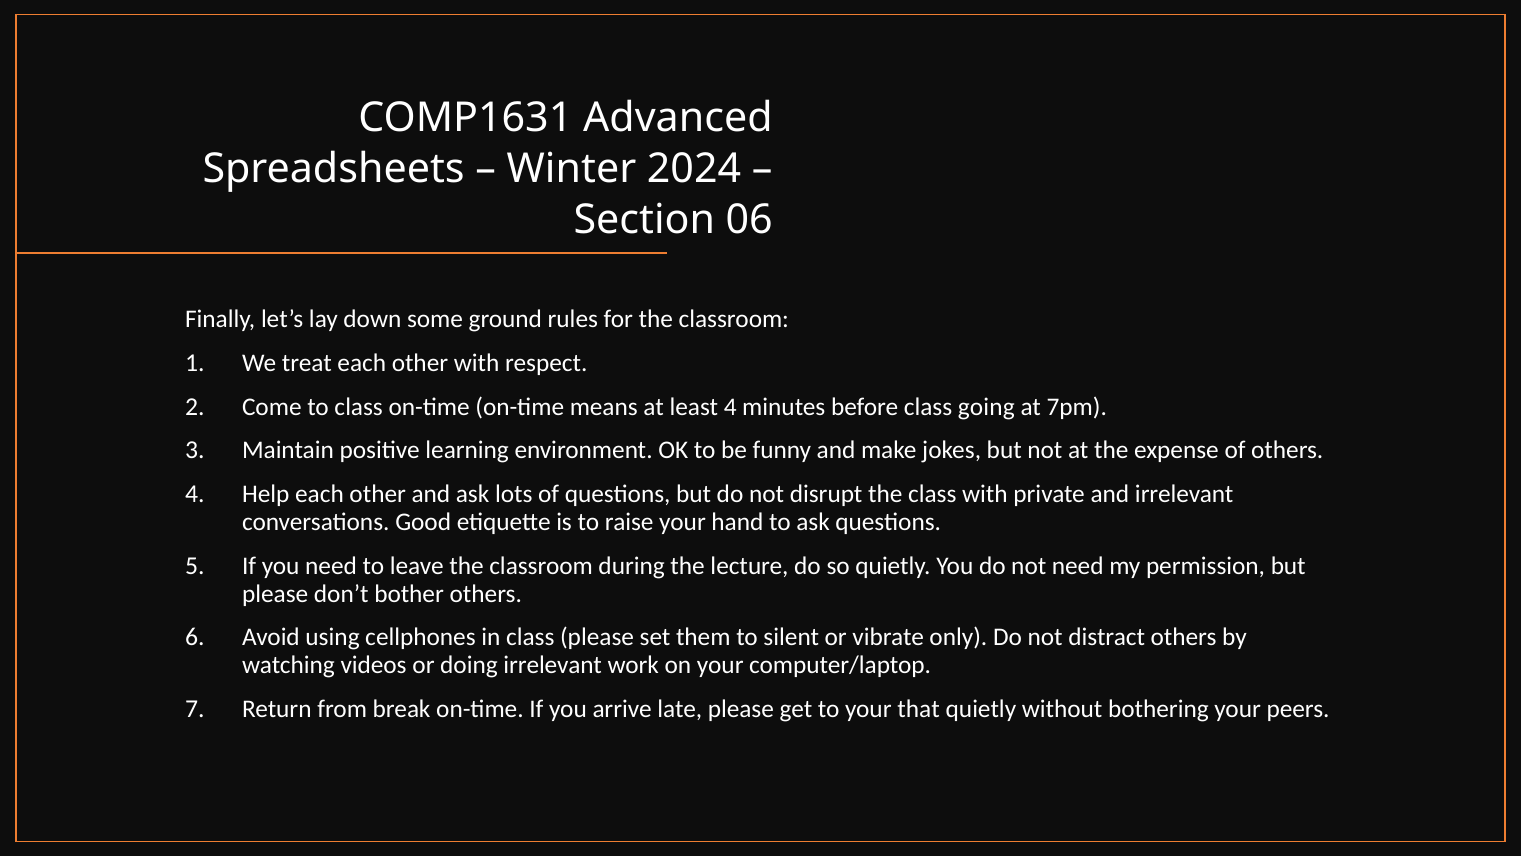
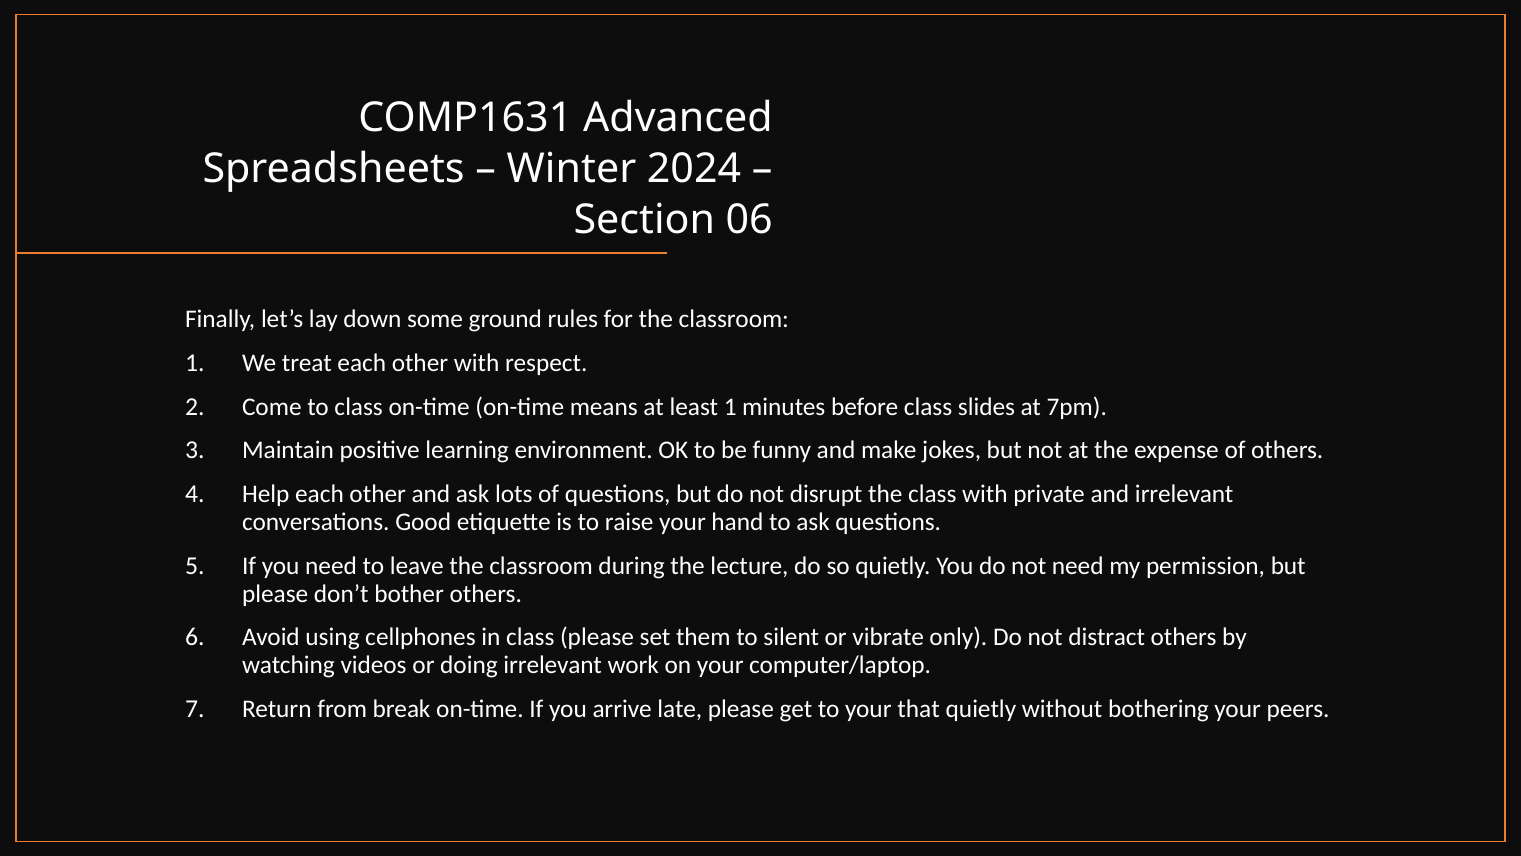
least 4: 4 -> 1 (730, 406)
going: going -> slides (986, 406)
